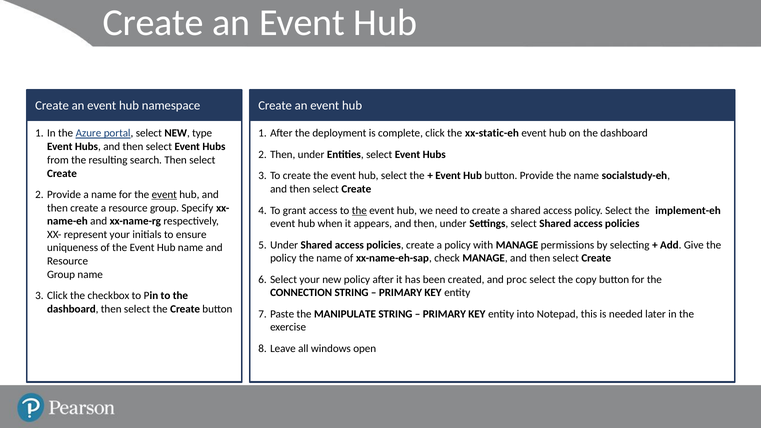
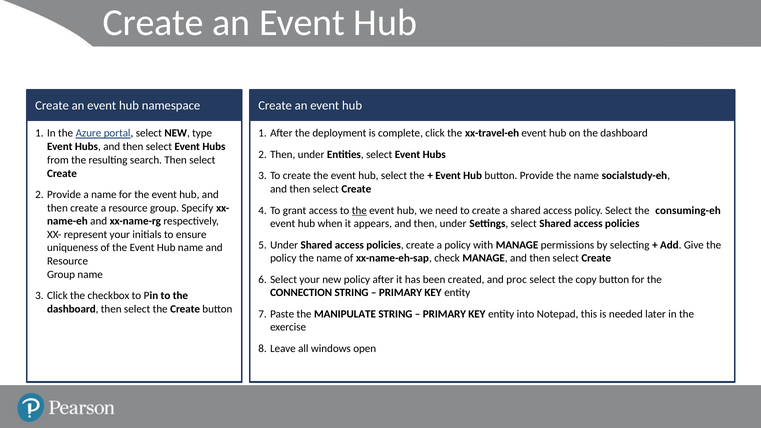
xx-static-eh: xx-static-eh -> xx-travel-eh (492, 133)
event underline: present -> none (164, 195)
implement-eh: implement-eh -> consuming-eh (688, 210)
